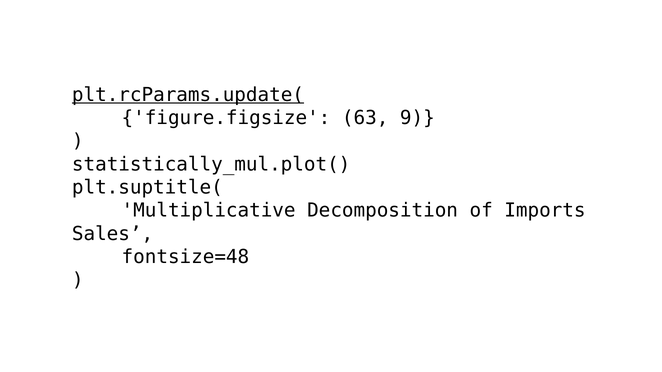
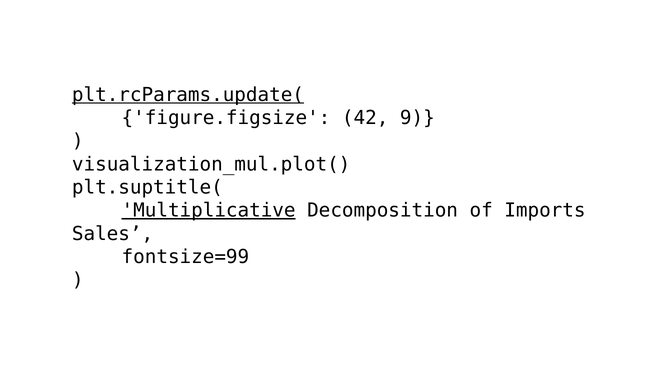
63: 63 -> 42 (365, 118)
statistically_mul.plot(: statistically_mul.plot( -> visualization_mul.plot( (211, 164)
Multiplicative underline: none -> present (209, 211)
fontsize=48: fontsize=48 -> fontsize=99 (185, 257)
